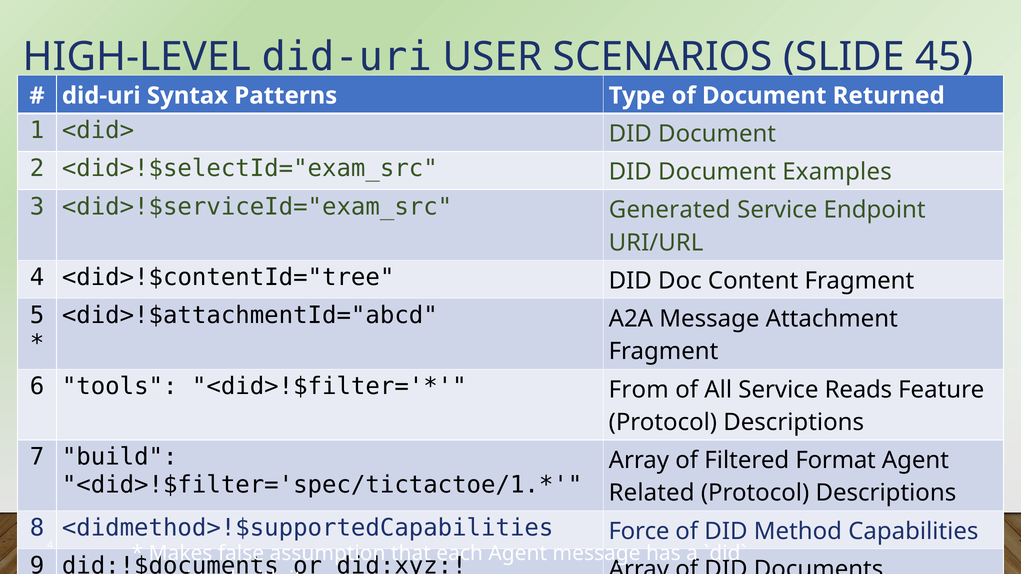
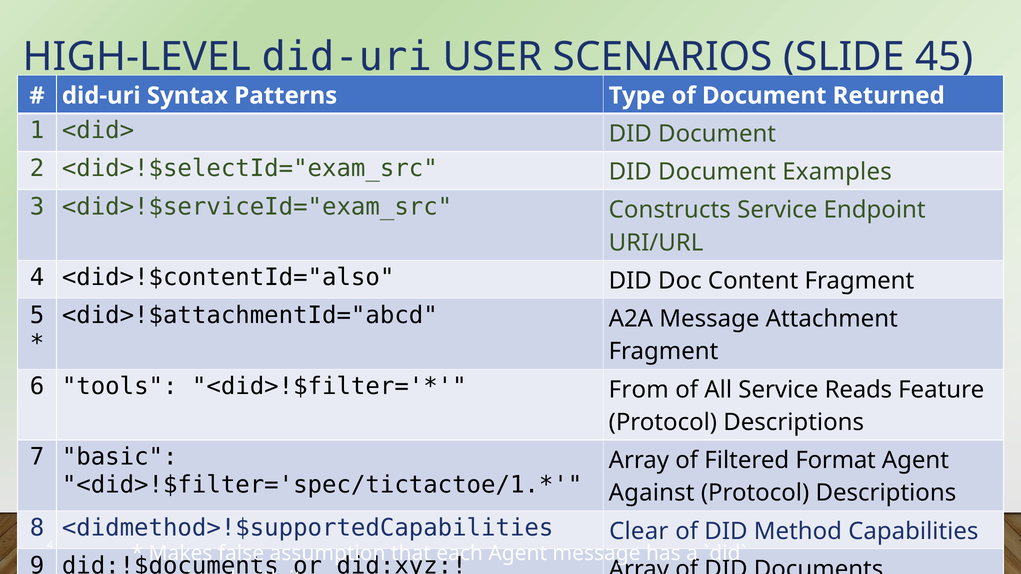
Generated: Generated -> Constructs (670, 210)
<did>!$contentId="tree: <did>!$contentId="tree -> <did>!$contentId="also (228, 278)
build: build -> basic (120, 457)
Related: Related -> Against (652, 493)
Force: Force -> Clear (639, 531)
